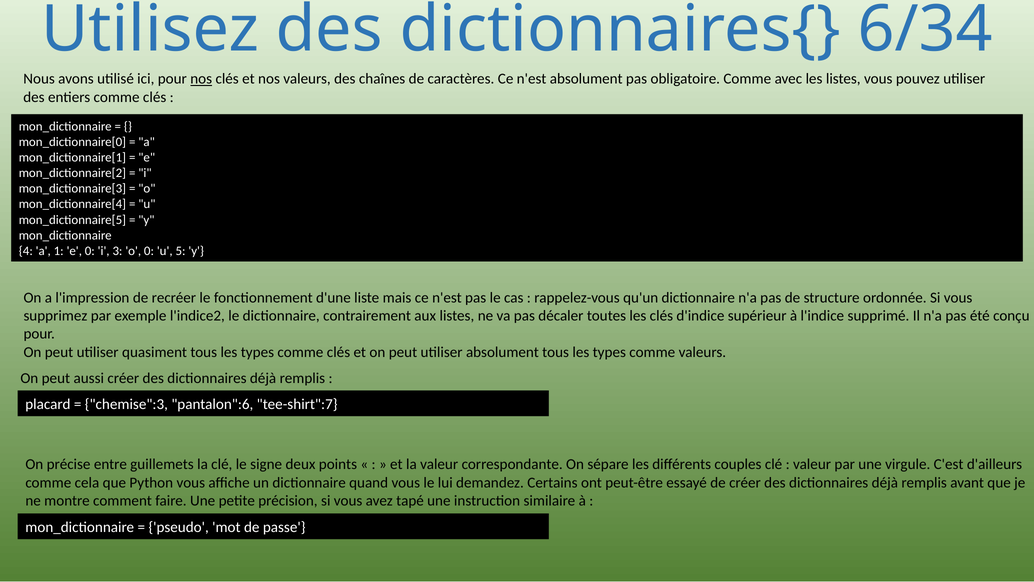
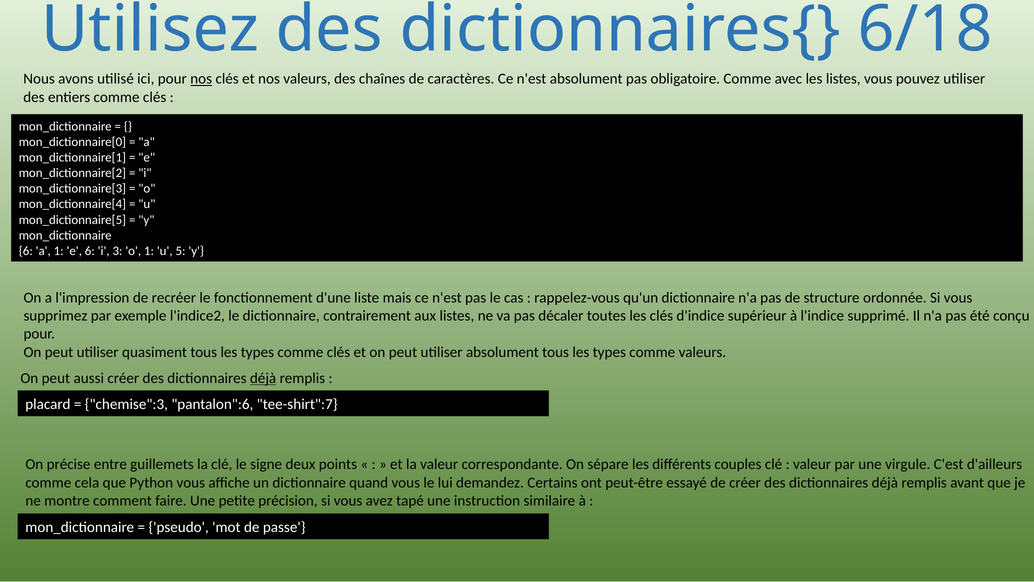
6/34: 6/34 -> 6/18 (925, 30)
4: 4 -> 6 (26, 251)
e 0: 0 -> 6 (90, 251)
o 0: 0 -> 1 (149, 251)
déjà underline: none -> present (263, 378)
